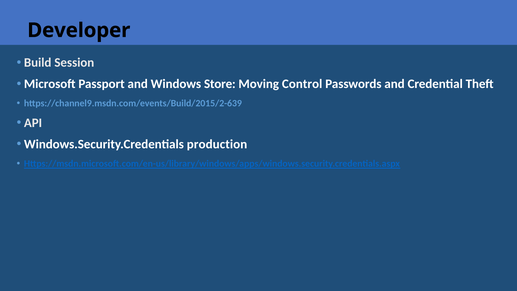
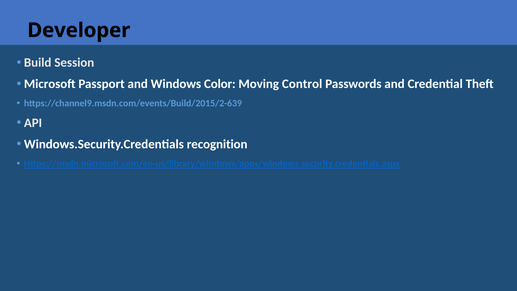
Store: Store -> Color (220, 84)
production: production -> recognition (217, 144)
